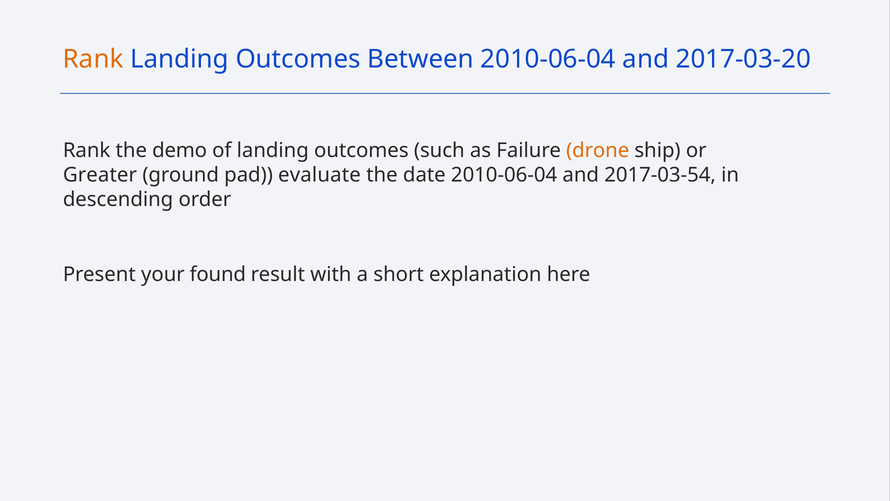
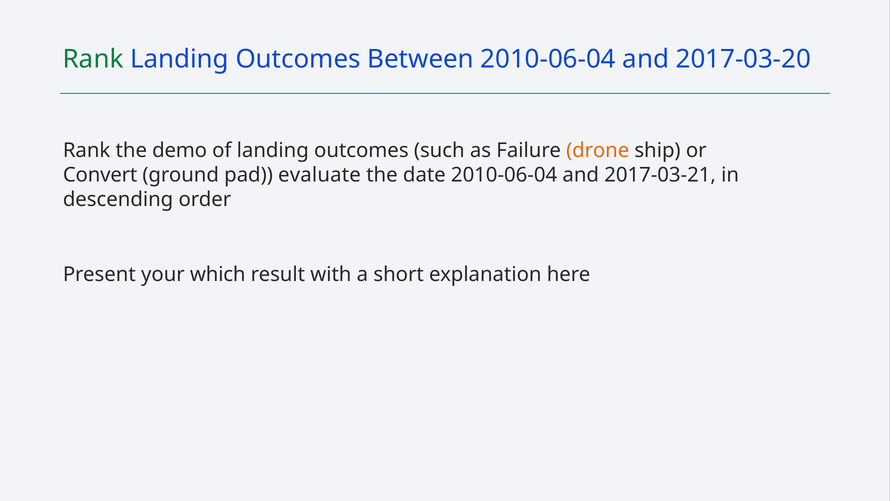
Rank colour: orange -> green (93, 59)
Greater: Greater -> Convert (100, 175)
2017-03-54: 2017-03-54 -> 2017-03-21 (660, 175)
found: found -> which (218, 274)
